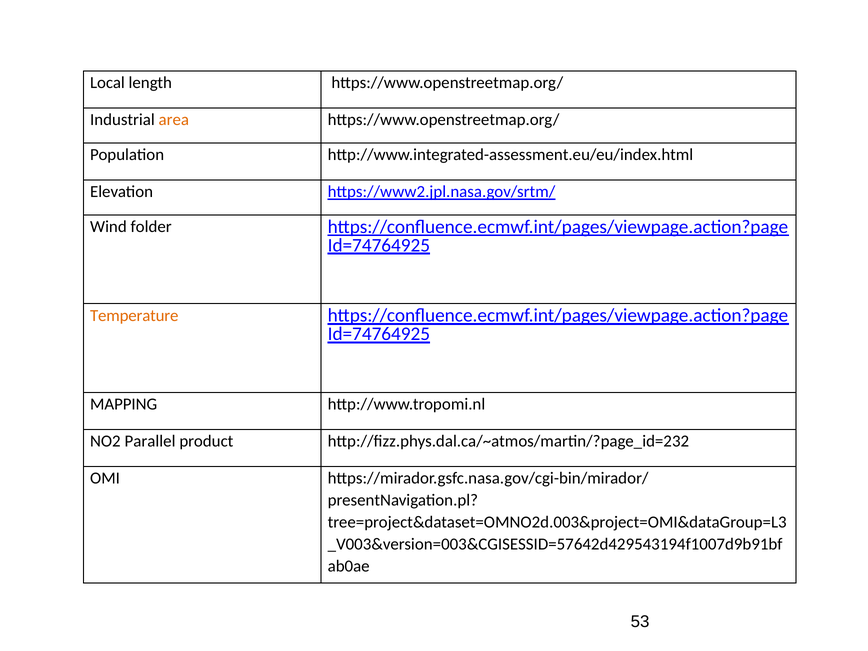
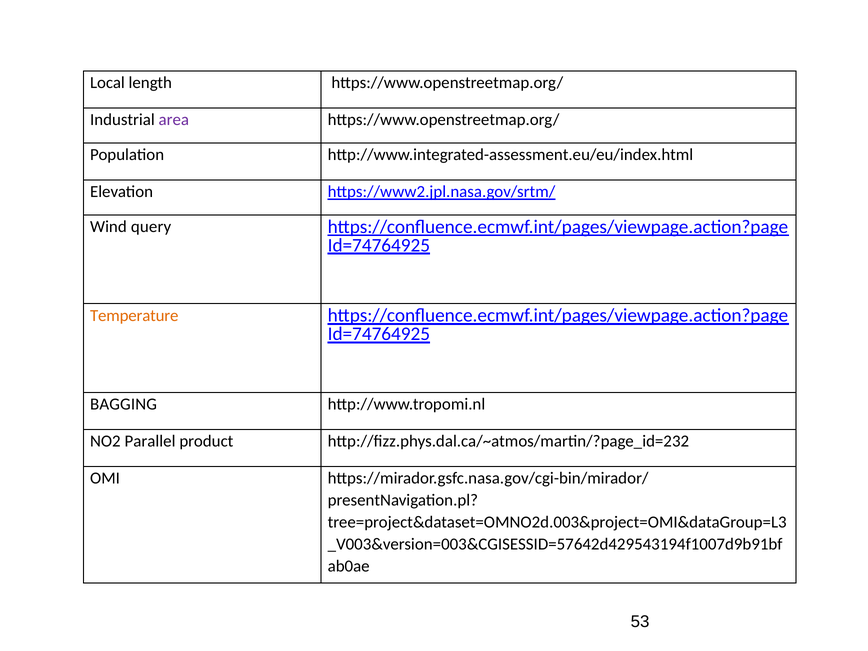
area colour: orange -> purple (174, 120)
folder: folder -> query (151, 227)
MAPPING: MAPPING -> BAGGING (124, 404)
